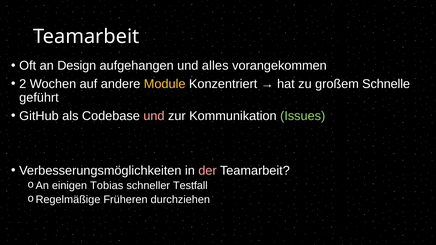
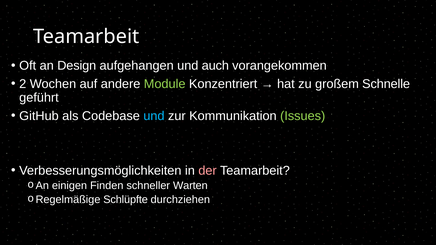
alles: alles -> auch (215, 66)
Module colour: yellow -> light green (165, 84)
und colour: pink -> light blue (154, 116)
Tobias: Tobias -> Finden (107, 186)
Testfall: Testfall -> Warten (190, 186)
Früheren: Früheren -> Schlüpfte (126, 200)
